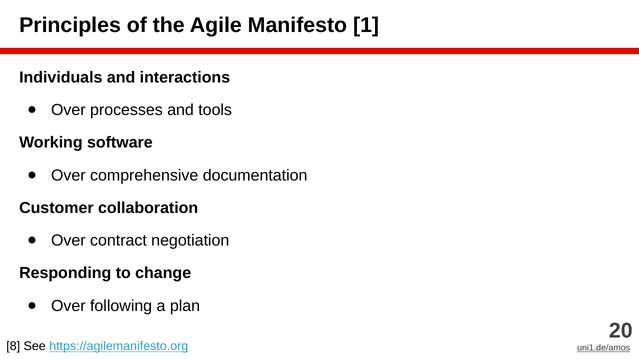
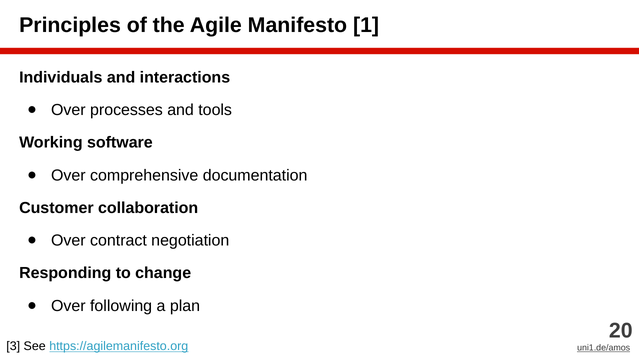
8: 8 -> 3 (13, 347)
